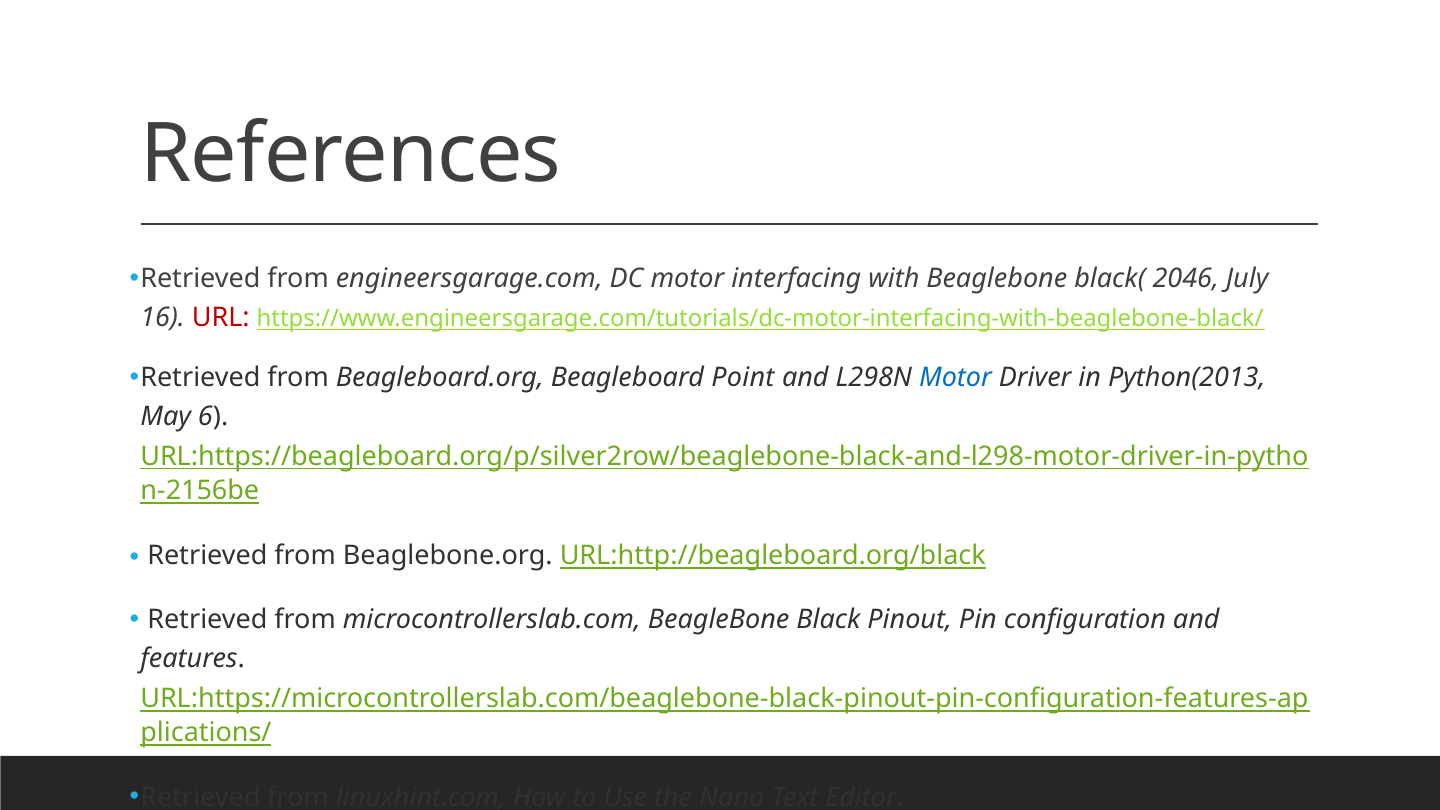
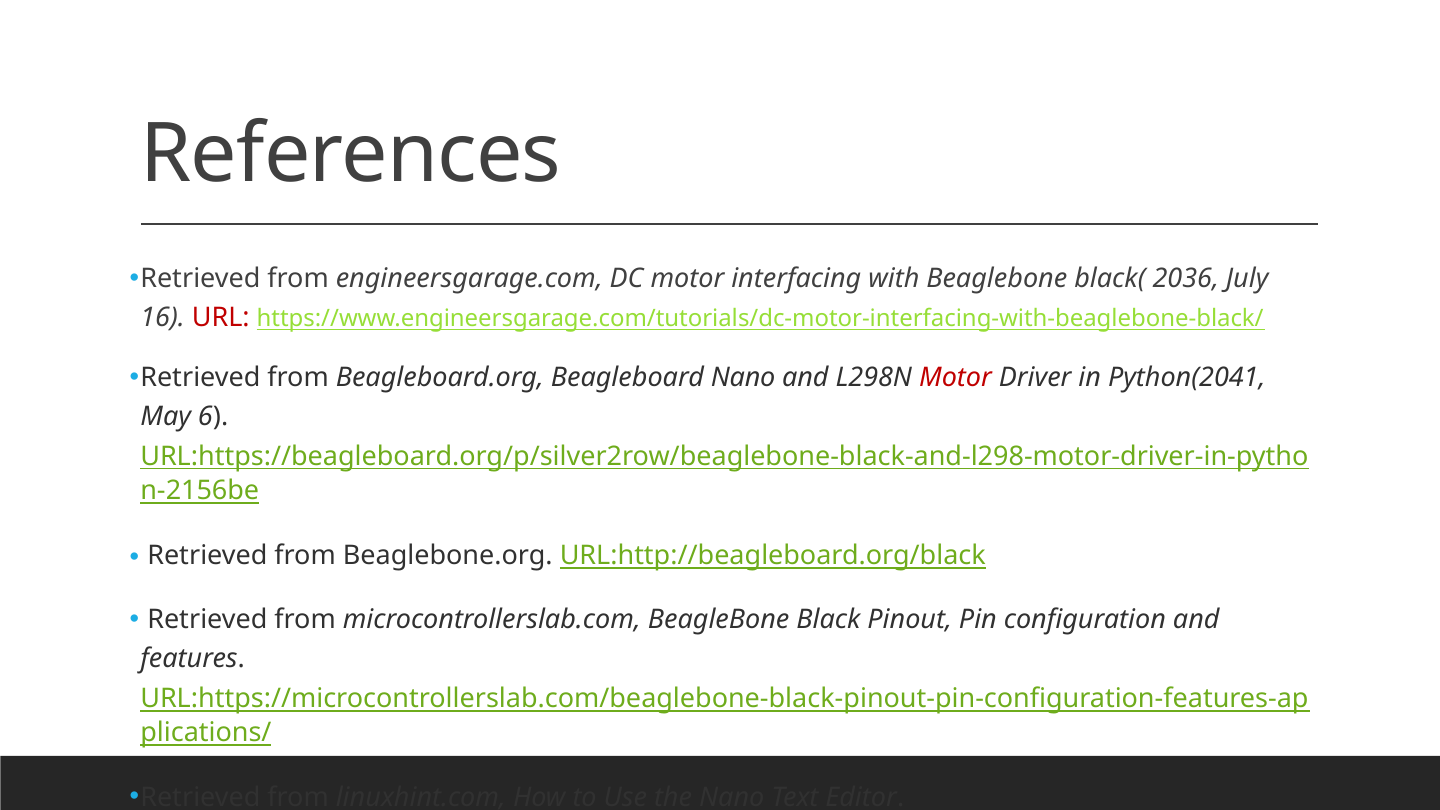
2046: 2046 -> 2036 (1186, 279)
Beagleboard Point: Point -> Nano (743, 378)
Motor colour: blue -> red (955, 378)
Python(2013: Python(2013 -> Python(2041 (1187, 378)
